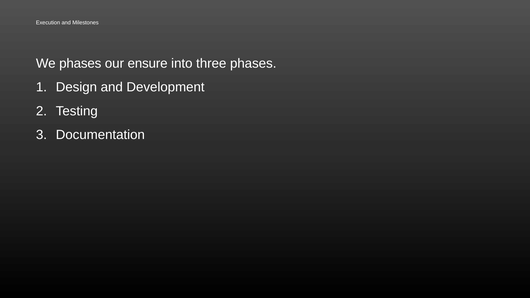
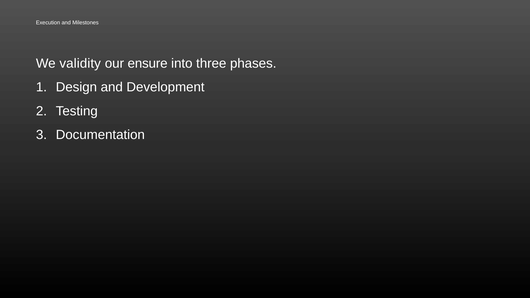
We phases: phases -> validity (80, 63)
